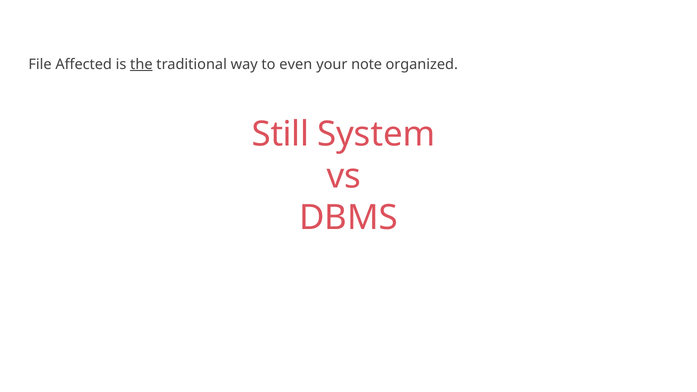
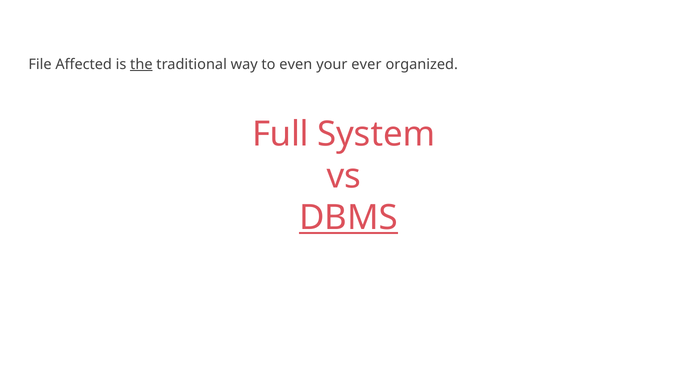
note: note -> ever (366, 64)
Still: Still -> Full (280, 134)
DBMS underline: none -> present (348, 218)
